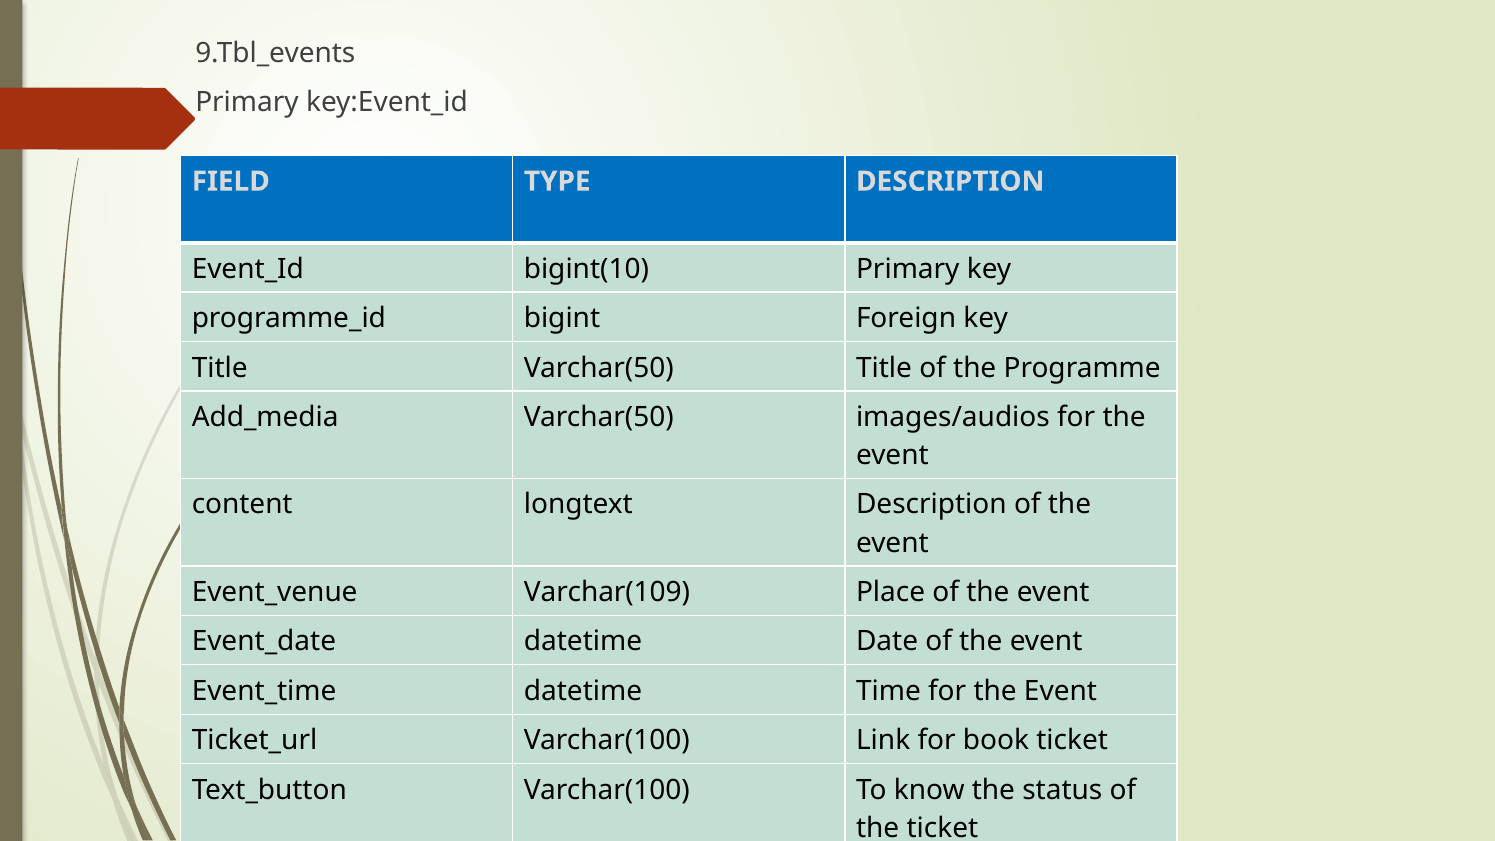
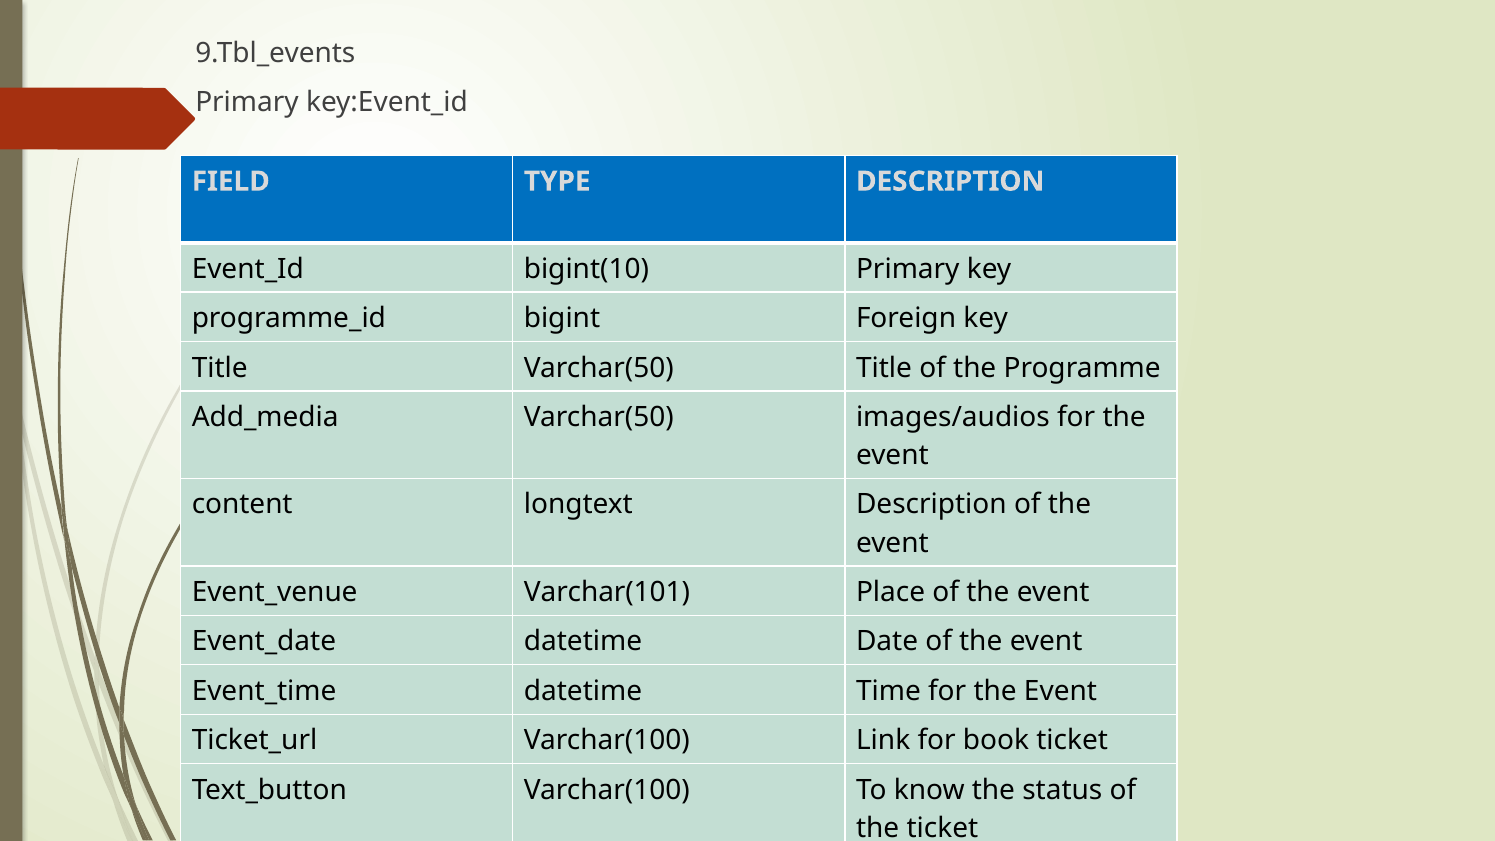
Varchar(109: Varchar(109 -> Varchar(101 (607, 592)
